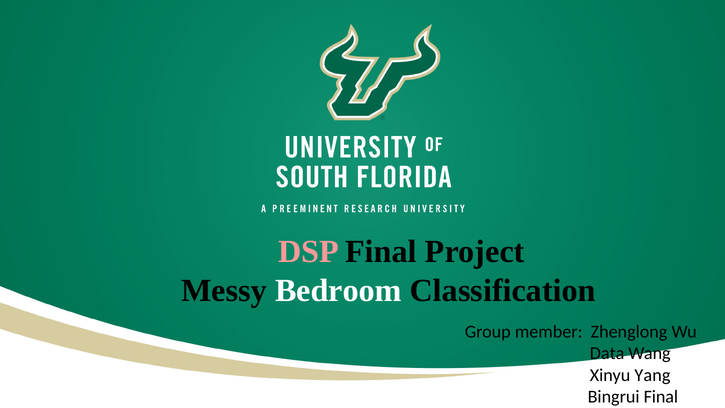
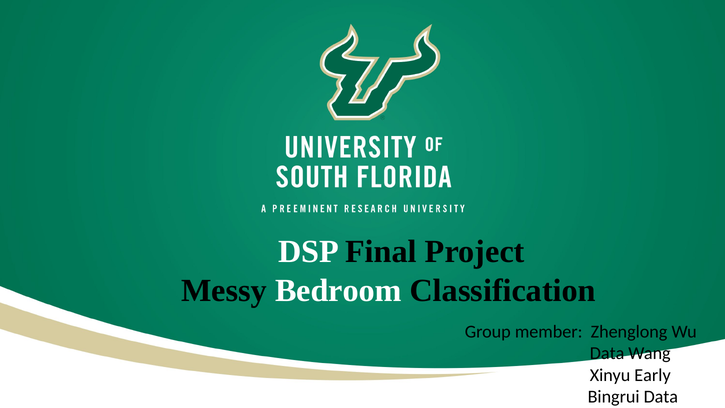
DSP colour: pink -> white (309, 252)
Yang: Yang -> Early (653, 375)
Bingrui Final: Final -> Data (661, 397)
